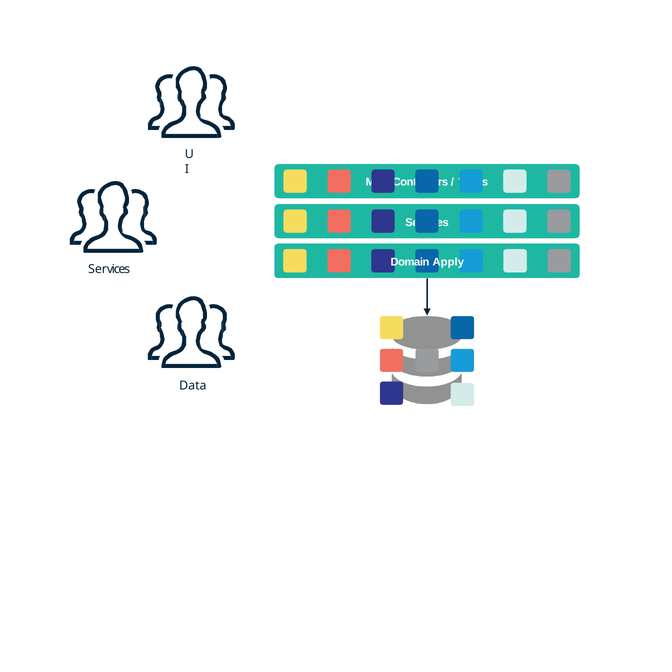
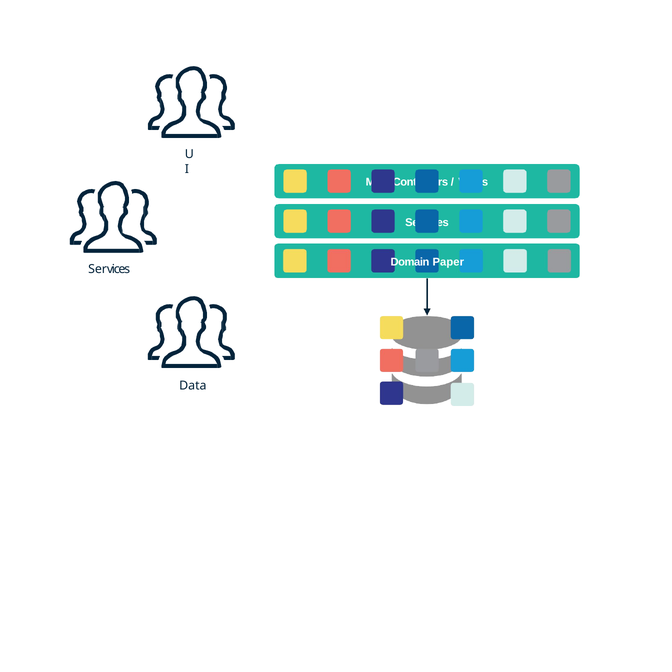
Apply: Apply -> Paper (448, 262)
